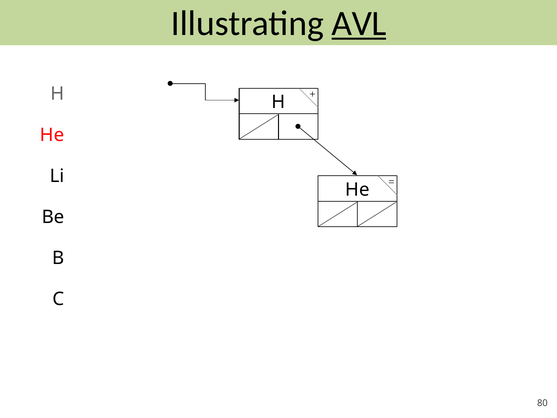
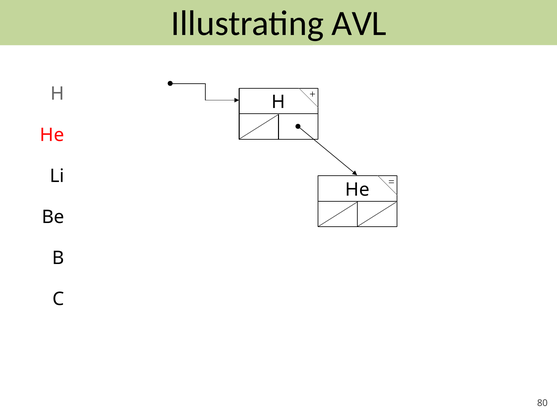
AVL underline: present -> none (359, 23)
